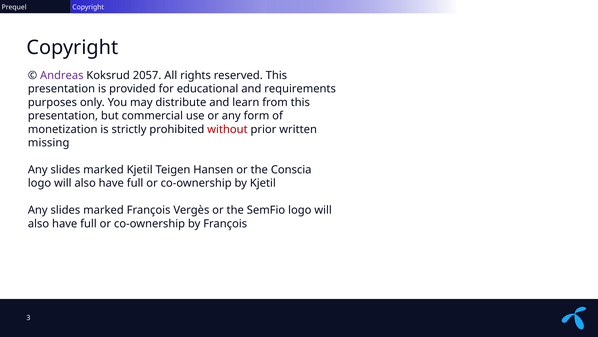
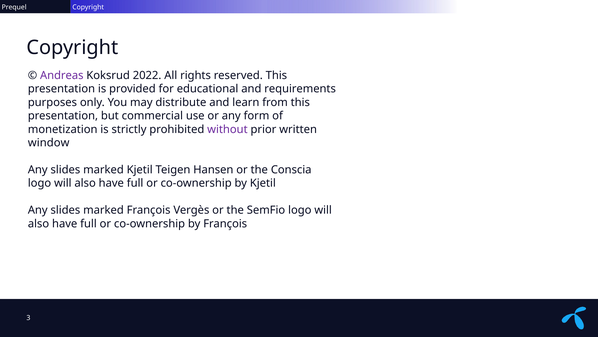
2057: 2057 -> 2022 (147, 75)
without colour: red -> purple (227, 129)
missing: missing -> window (49, 143)
